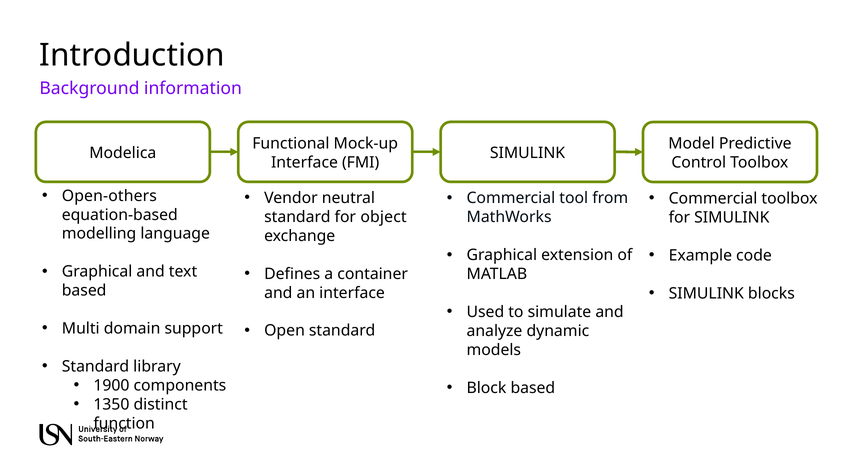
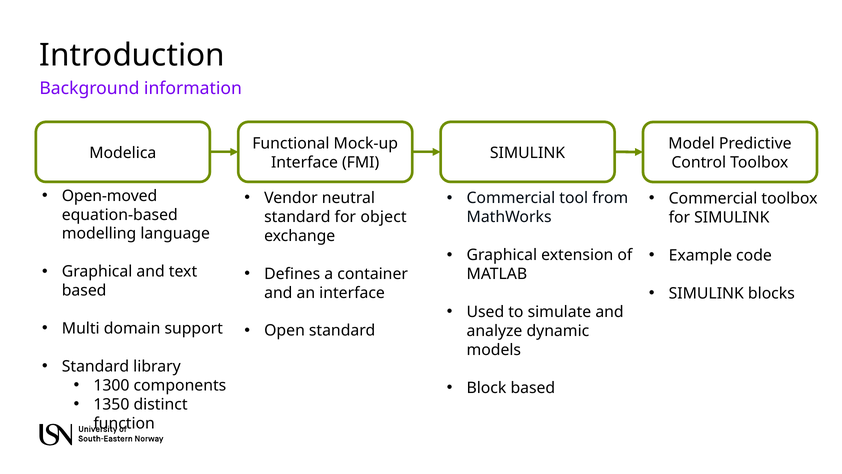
Open-others: Open-others -> Open-moved (110, 196)
1900: 1900 -> 1300 (111, 385)
